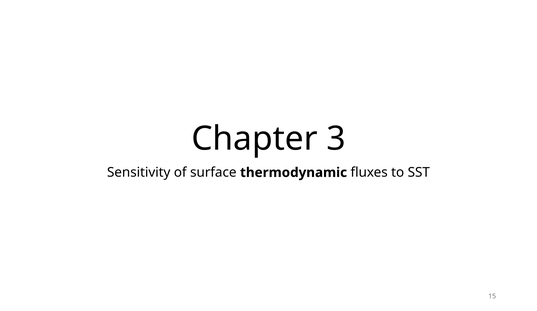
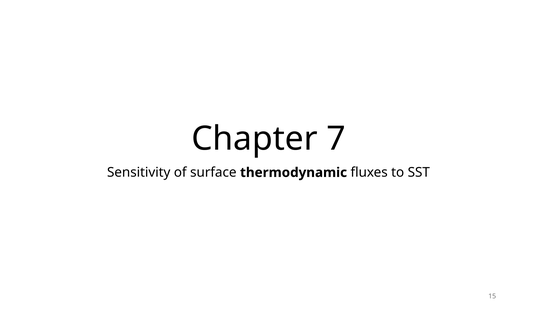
3: 3 -> 7 (336, 139)
